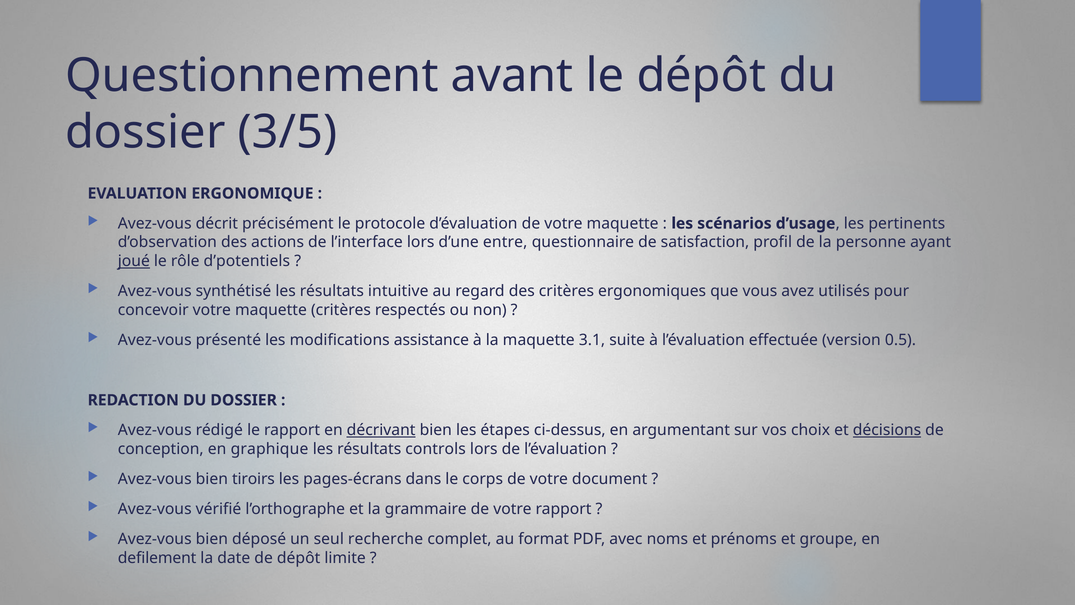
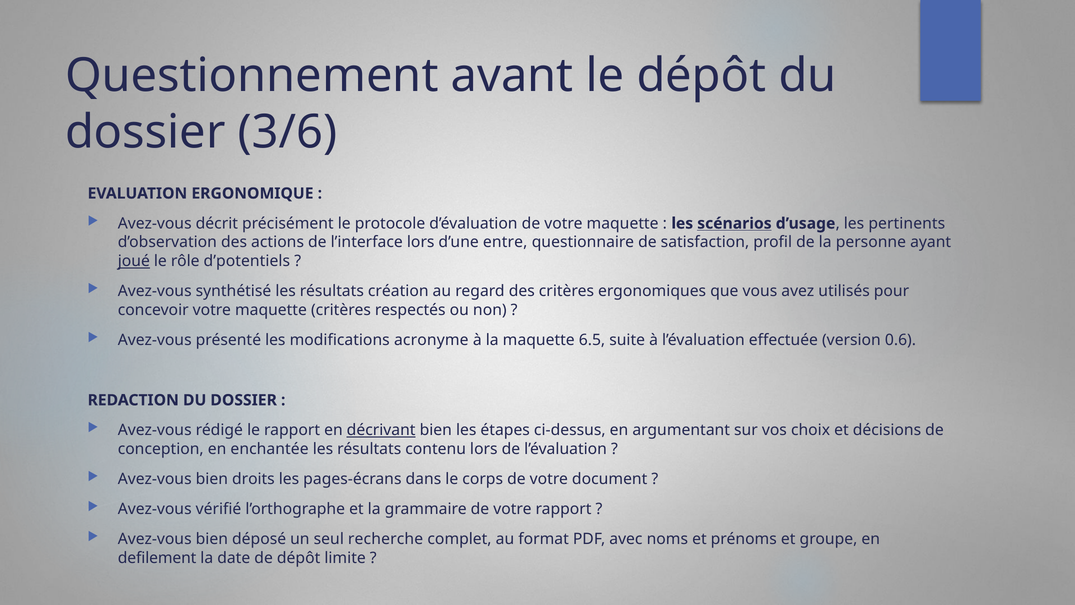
3/5: 3/5 -> 3/6 (287, 132)
scénarios underline: none -> present (734, 223)
intuitive: intuitive -> création (398, 291)
assistance: assistance -> acronyme (431, 340)
3.1: 3.1 -> 6.5 (592, 340)
0.5: 0.5 -> 0.6 (900, 340)
décisions underline: present -> none (887, 430)
graphique: graphique -> enchantée (270, 449)
controls: controls -> contenu (436, 449)
tiroirs: tiroirs -> droits (253, 479)
